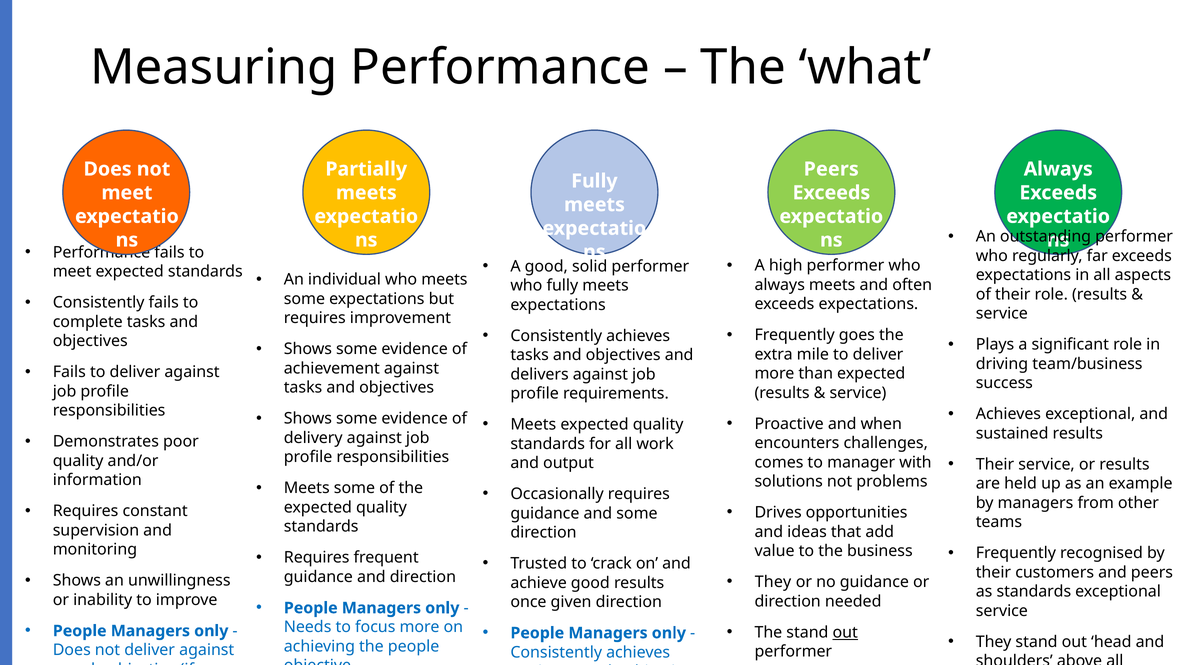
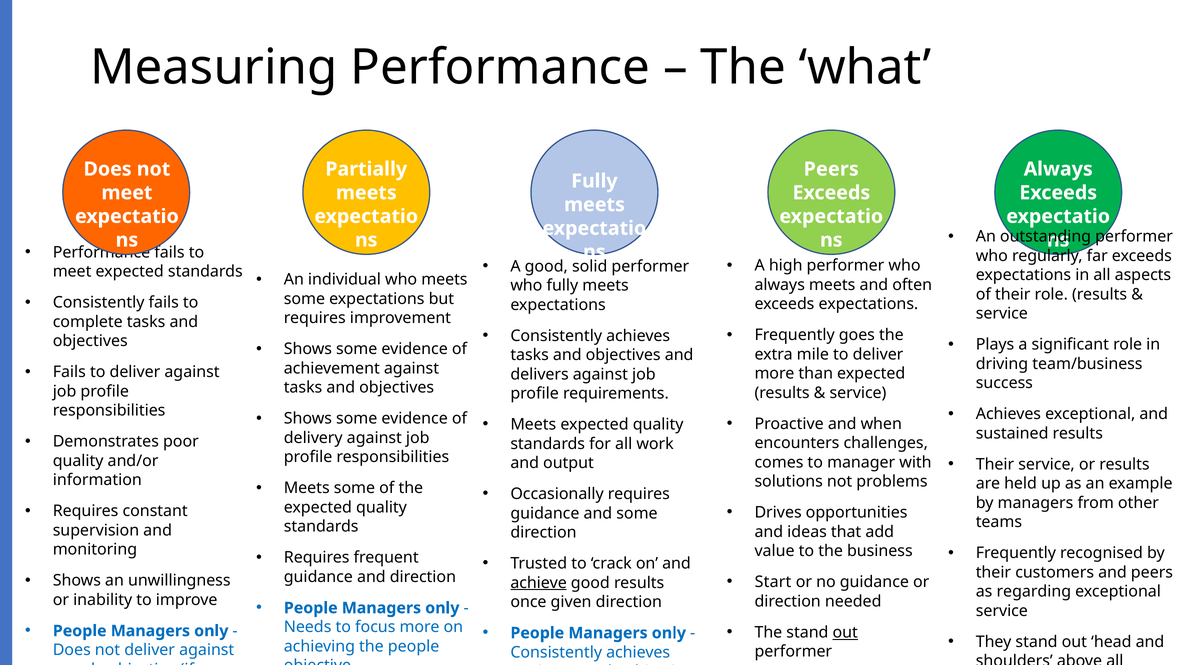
They: They -> Start (773, 582)
achieve underline: none -> present (539, 583)
as standards: standards -> regarding (1034, 591)
